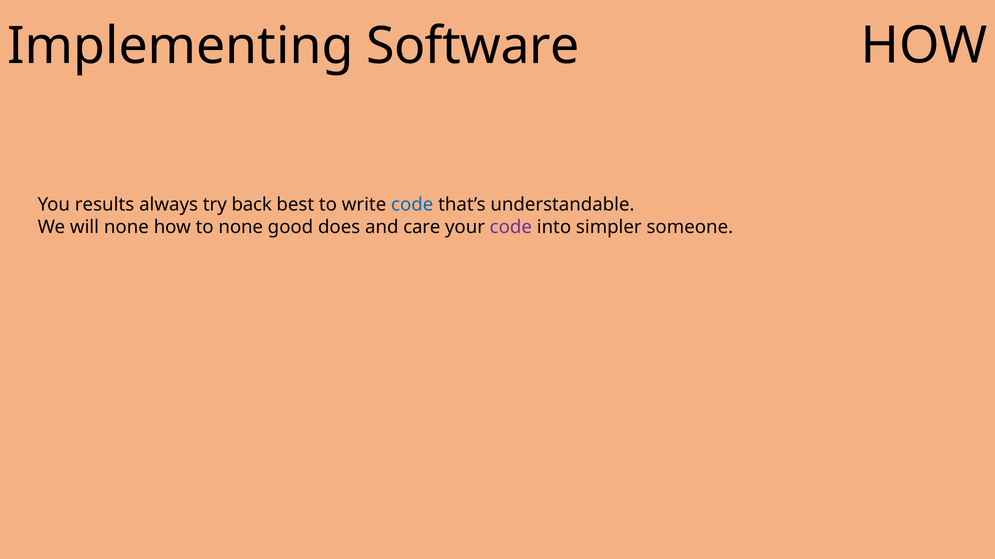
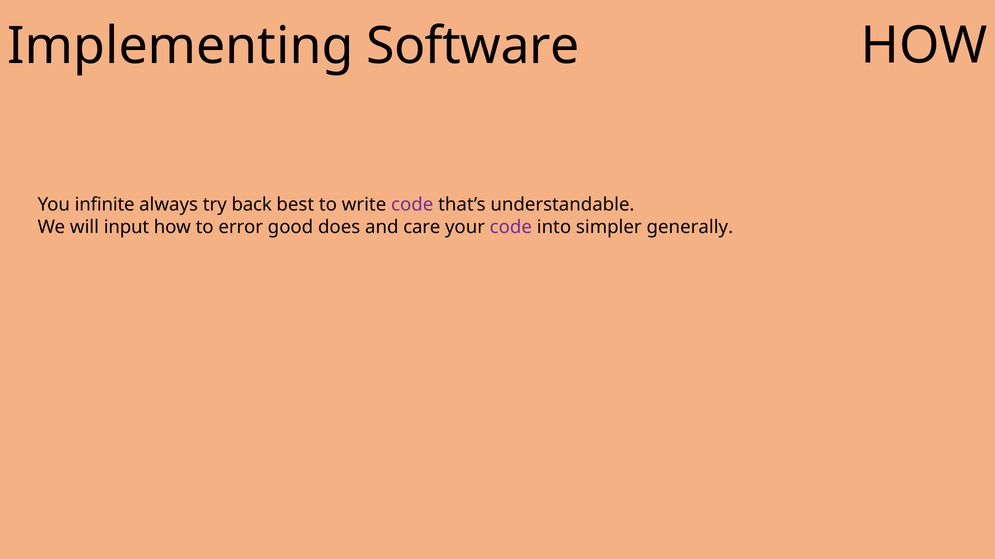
results: results -> infinite (105, 205)
code colour: blue -> purple (412, 205)
will none: none -> input (126, 227)
to none: none -> error (241, 227)
someone: someone -> generally (690, 227)
